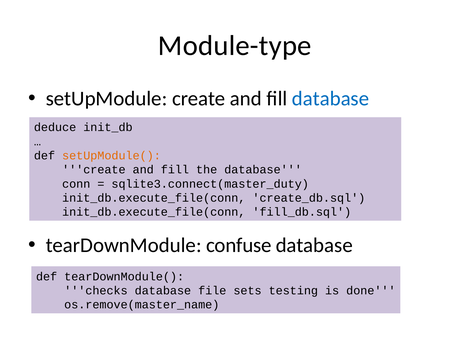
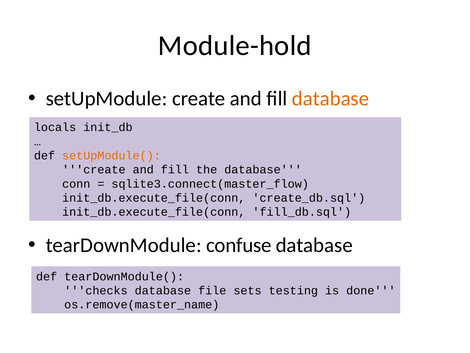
Module-type: Module-type -> Module-hold (235, 45)
database colour: blue -> orange (331, 99)
deduce: deduce -> locals (55, 127)
sqlite3.connect(master_duty: sqlite3.connect(master_duty -> sqlite3.connect(master_flow (210, 184)
